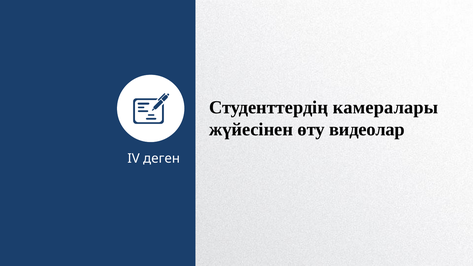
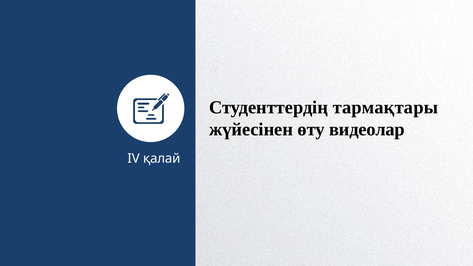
камералары: камералары -> тармақтары (386, 107)
деген: деген -> қалай (162, 159)
